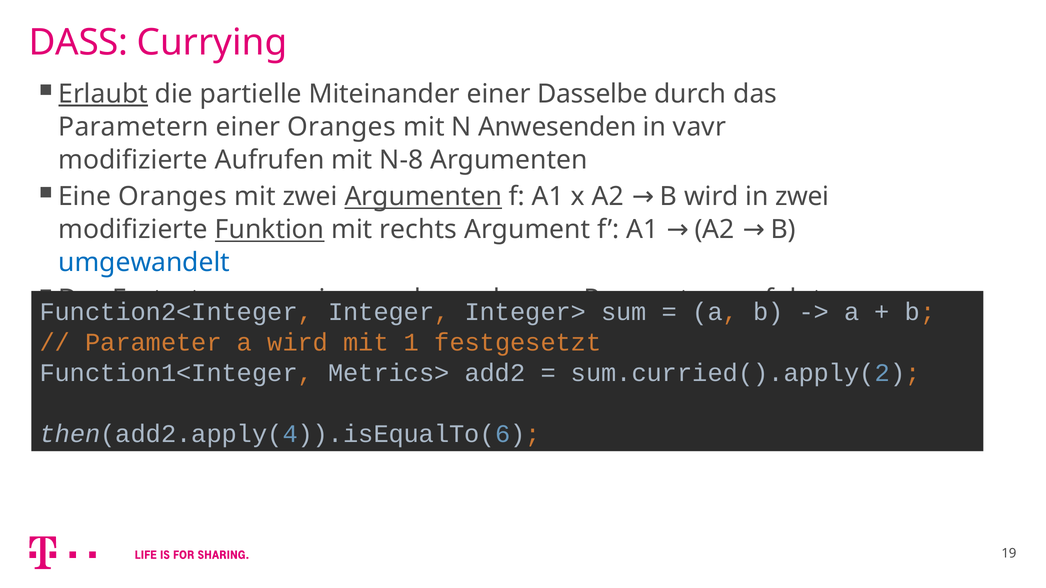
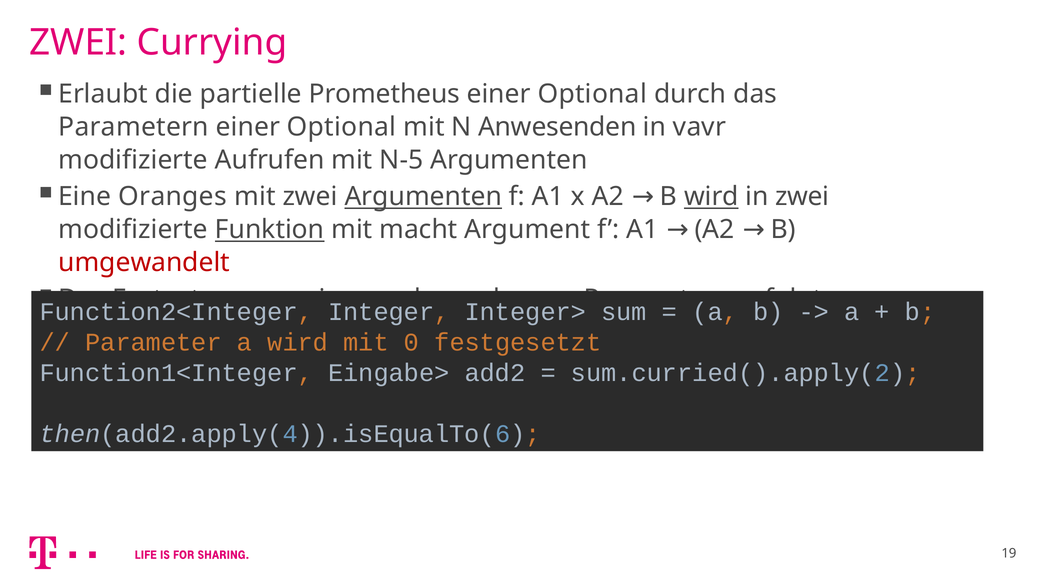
DASS: DASS -> ZWEI (78, 43)
Erlaubt underline: present -> none (103, 94)
Miteinander: Miteinander -> Prometheus (384, 94)
Dasselbe: Dasselbe -> Optional (592, 94)
Oranges: Oranges -> Optional (342, 127)
N-8: N-8 -> N-5 (401, 160)
wird underline: none -> present (711, 197)
mit rechts: rechts -> macht (418, 230)
umgewandelt colour: blue -> red (144, 263)
1: 1 -> 0 (412, 343)
Metrics>: Metrics> -> Eingabe> (389, 373)
